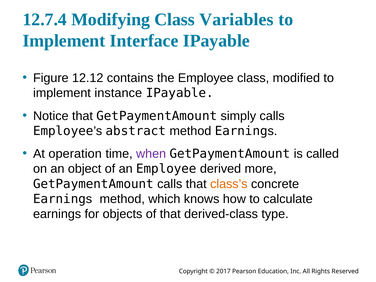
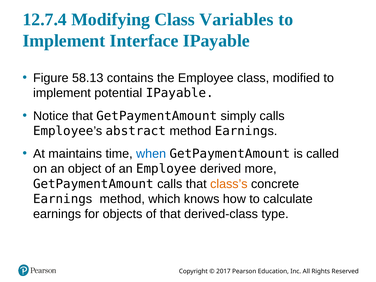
12.12: 12.12 -> 58.13 (88, 78)
instance: instance -> potential (118, 93)
operation: operation -> maintains (75, 154)
when colour: purple -> blue (151, 154)
